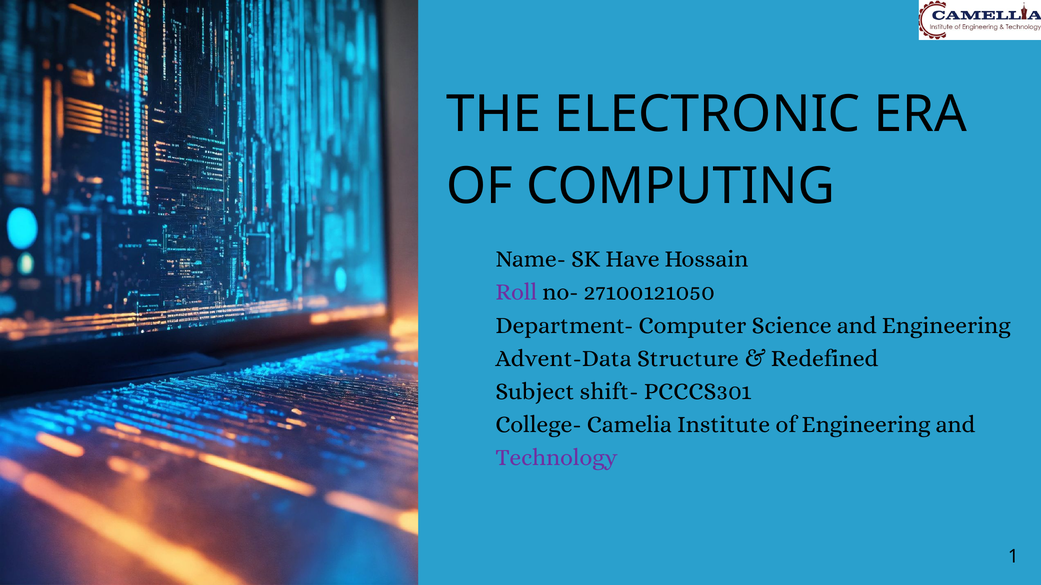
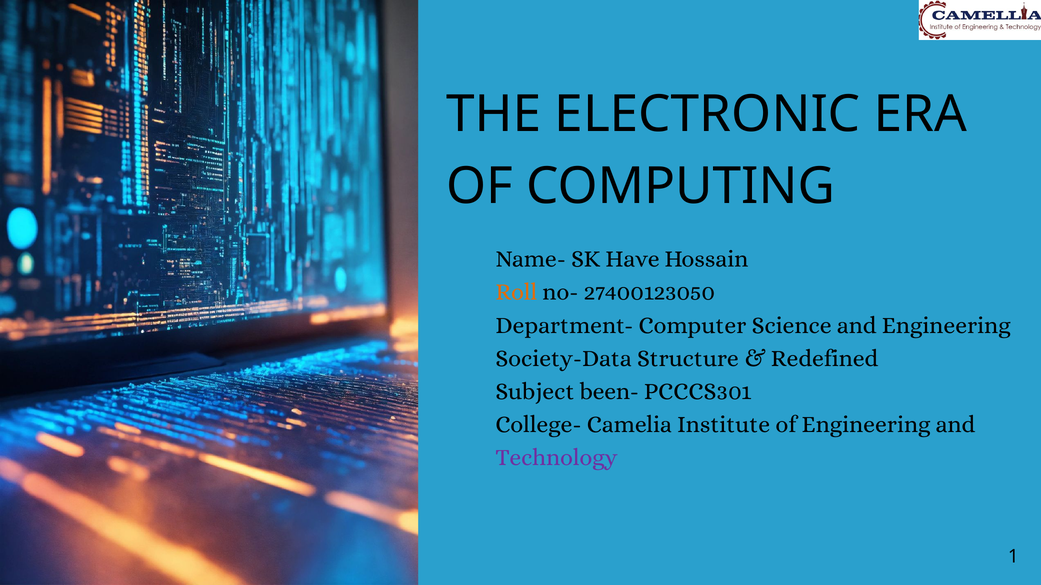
Roll colour: purple -> orange (516, 292)
27100121050: 27100121050 -> 27400123050 (649, 292)
Advent-Data: Advent-Data -> Society-Data (564, 359)
shift-: shift- -> been- (609, 392)
